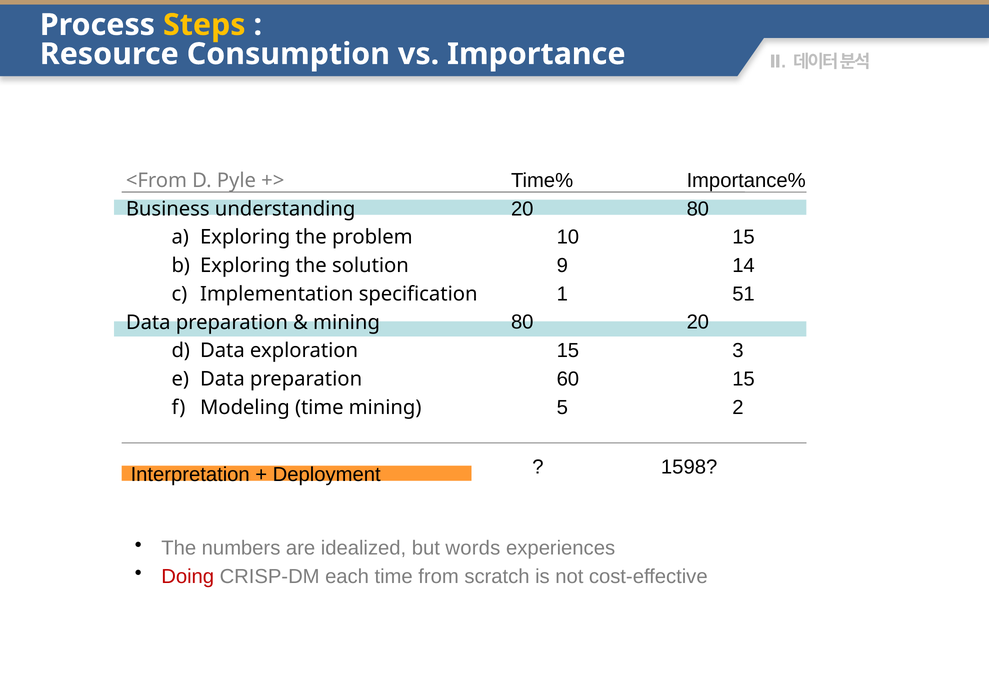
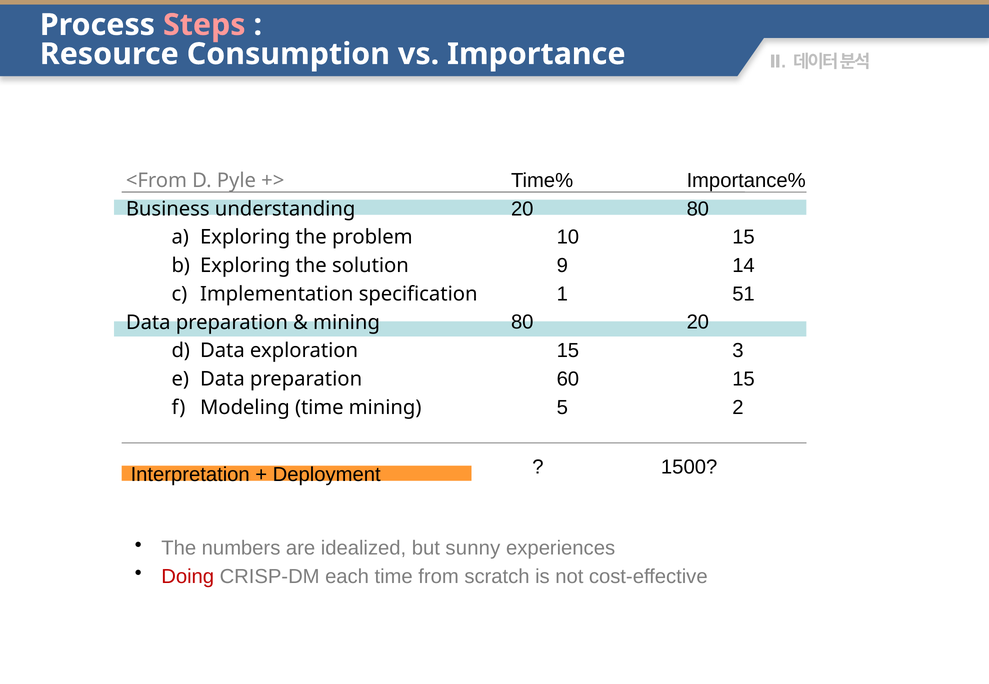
Steps colour: yellow -> pink (204, 25)
1598: 1598 -> 1500 (689, 468)
words: words -> sunny (473, 549)
